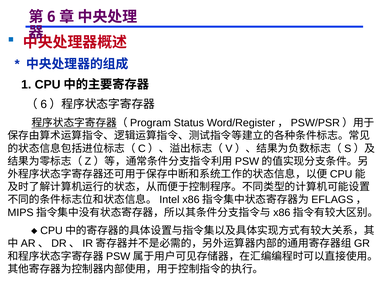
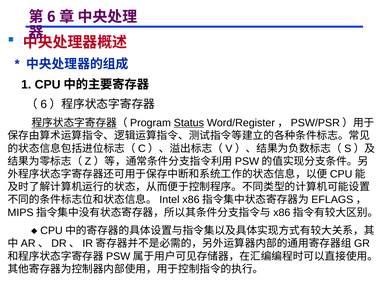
Status underline: none -> present (189, 123)
